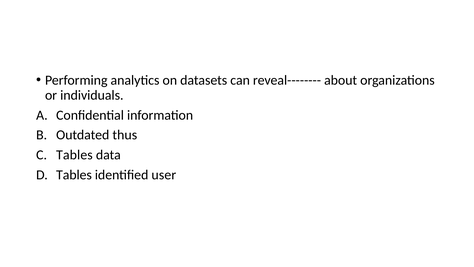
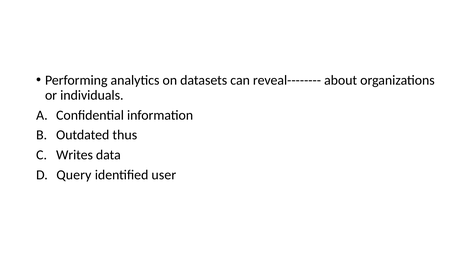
Tables: Tables -> Writes (75, 155)
Tables: Tables -> Query (74, 175)
